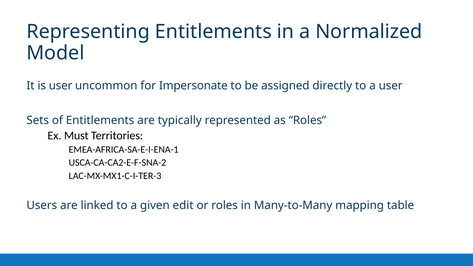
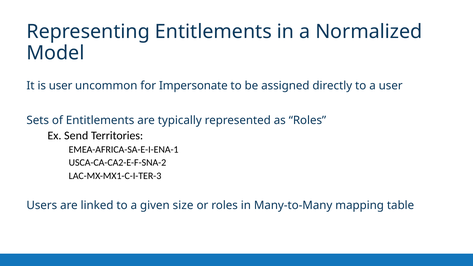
Must: Must -> Send (76, 135)
edit: edit -> size (183, 205)
